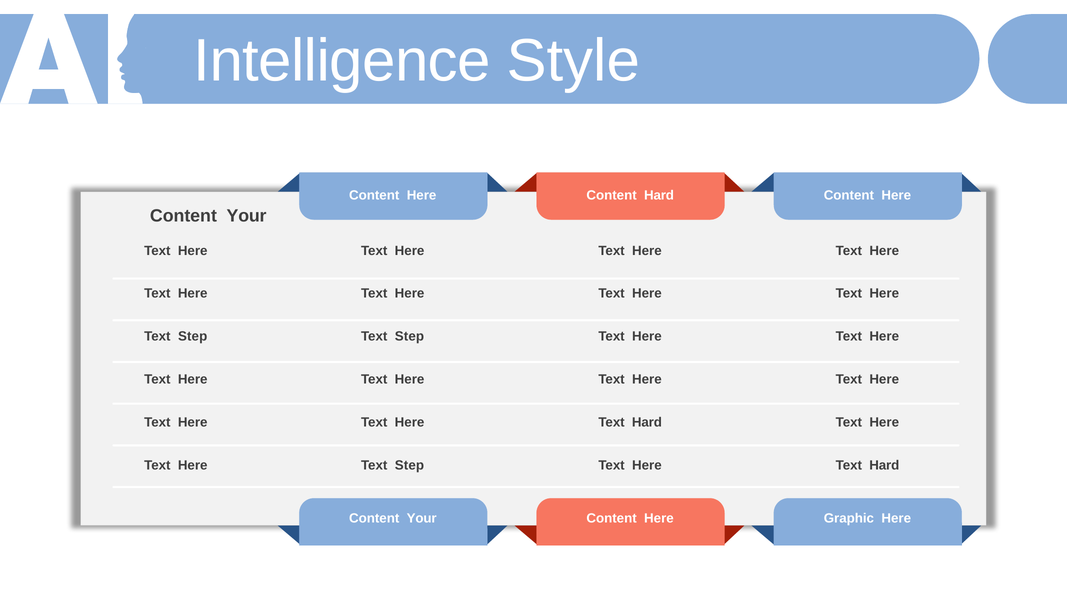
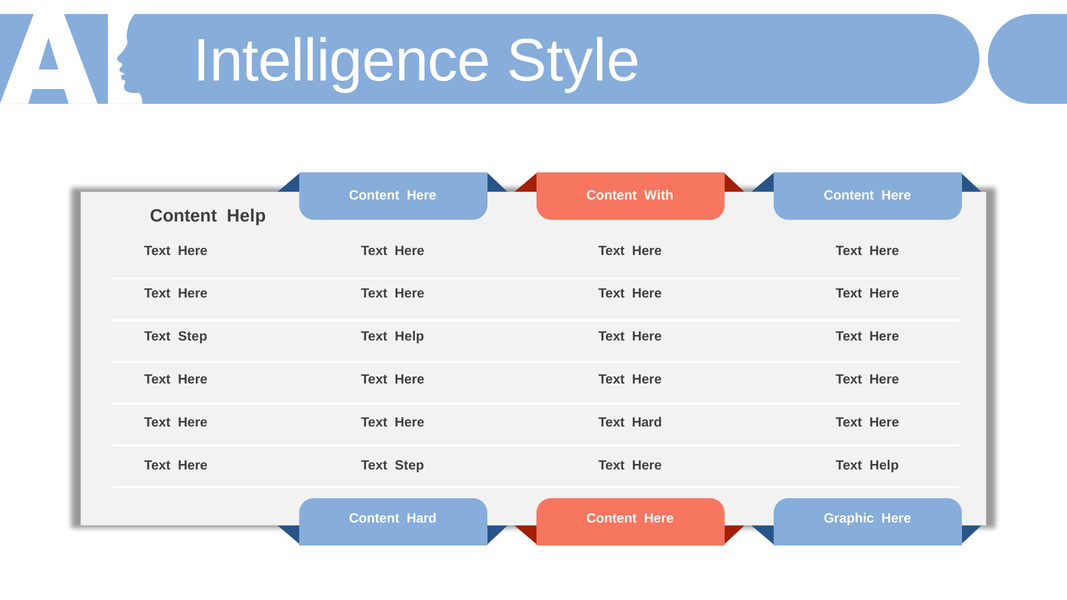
Content Hard: Hard -> With (659, 196)
Your: Your -> Help (246, 216)
Step: Step -> Help (409, 336)
Hard: Hard -> Help (884, 466)
Your: Your -> Hard (422, 519)
